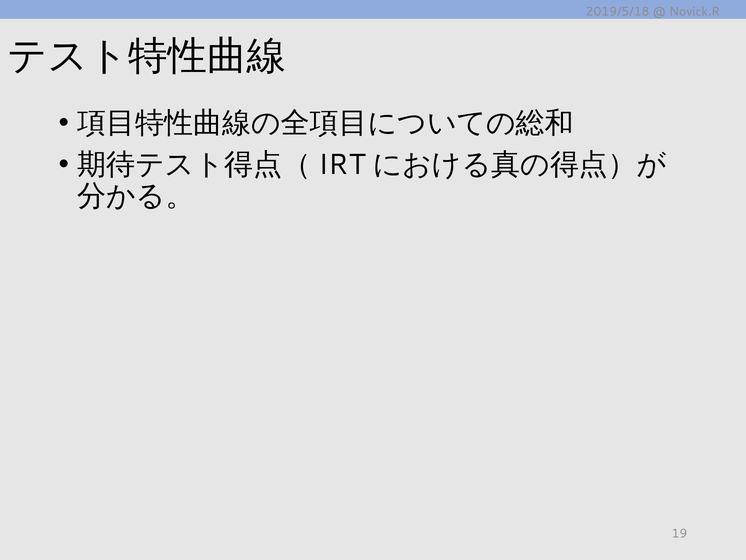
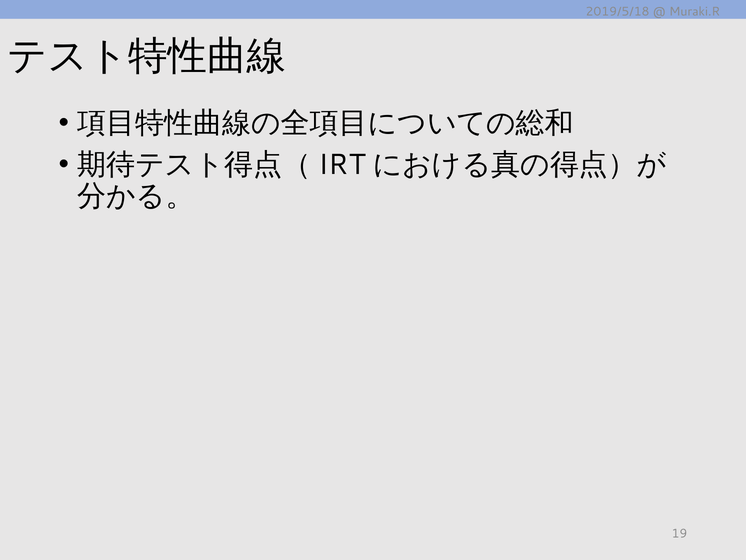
Novick.R: Novick.R -> Muraki.R (695, 12)
